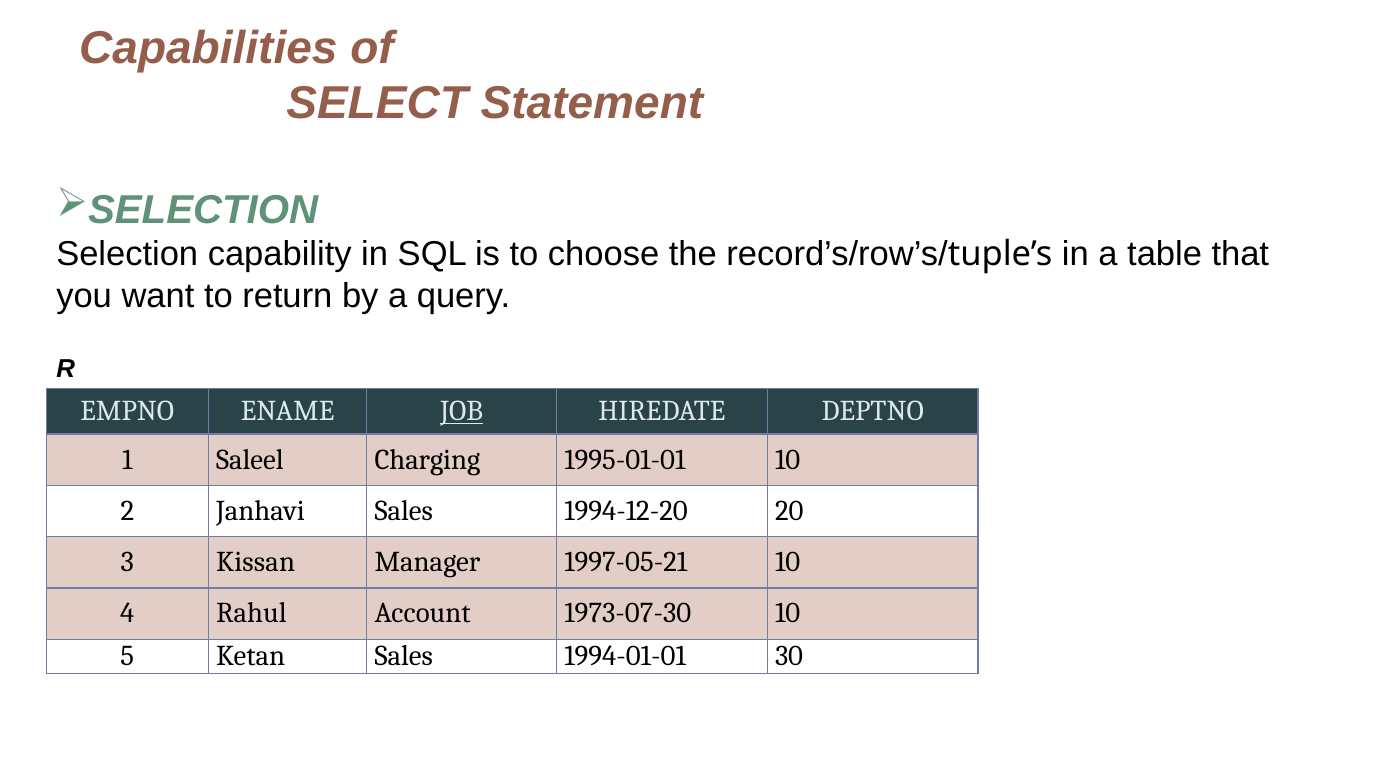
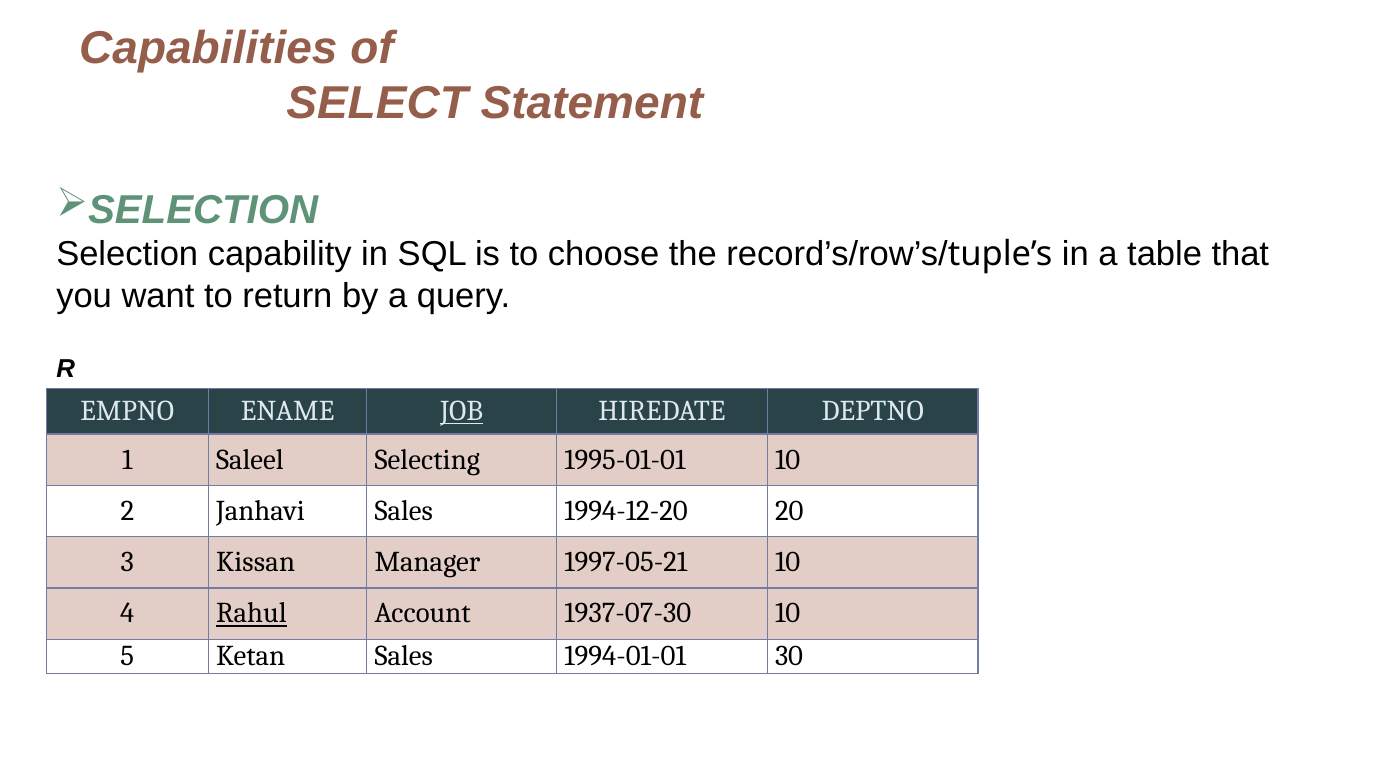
Charging: Charging -> Selecting (427, 459)
Rahul underline: none -> present (251, 613)
1973-07-30: 1973-07-30 -> 1937-07-30 (628, 613)
